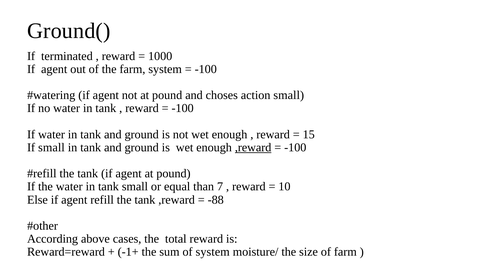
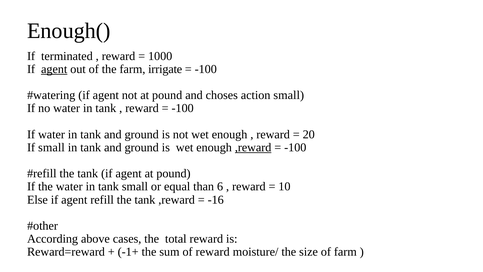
Ground(: Ground( -> Enough( (69, 31)
agent underline: none -> present (54, 69)
farm system: system -> irrigate (165, 69)
15: 15 -> 20 (309, 134)
7: 7 -> 6 (220, 186)
-88: -88 -> -16 (216, 199)
of system: system -> reward (213, 252)
